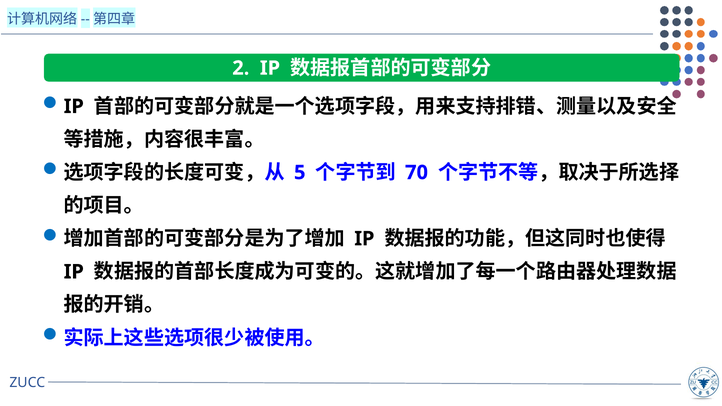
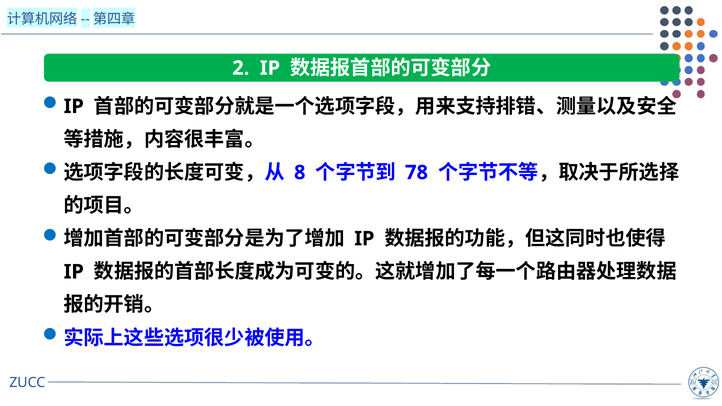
5: 5 -> 8 (300, 173)
70: 70 -> 78 (417, 173)
